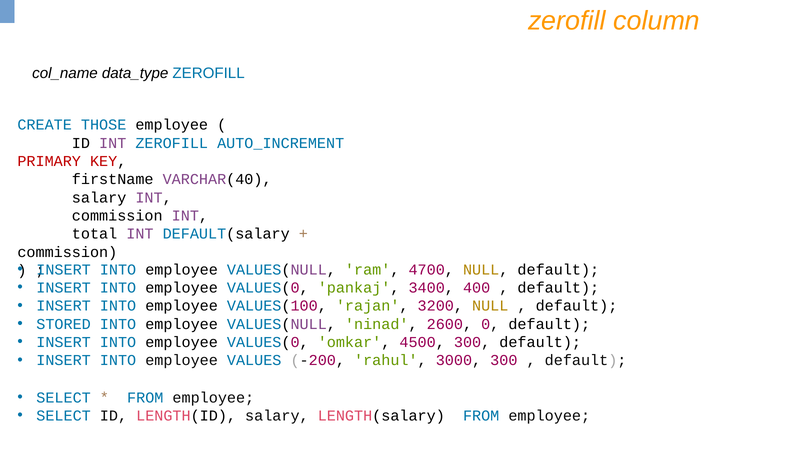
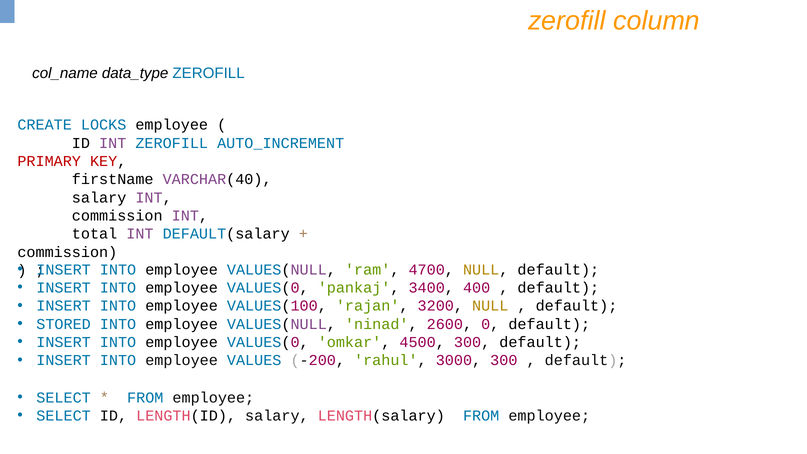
THOSE: THOSE -> LOCKS (104, 125)
